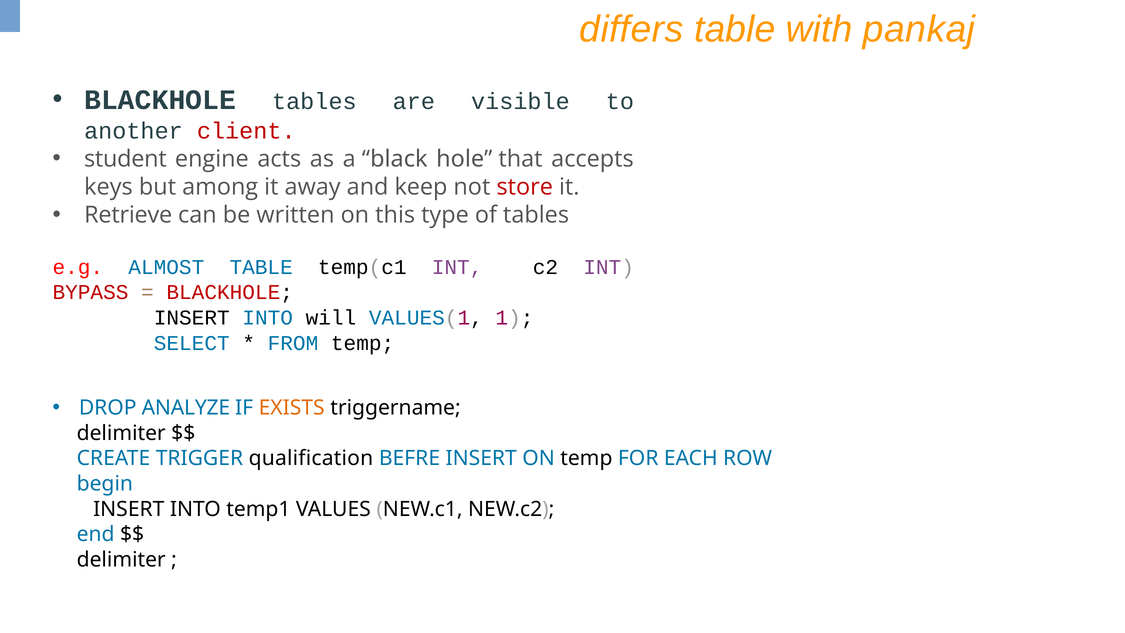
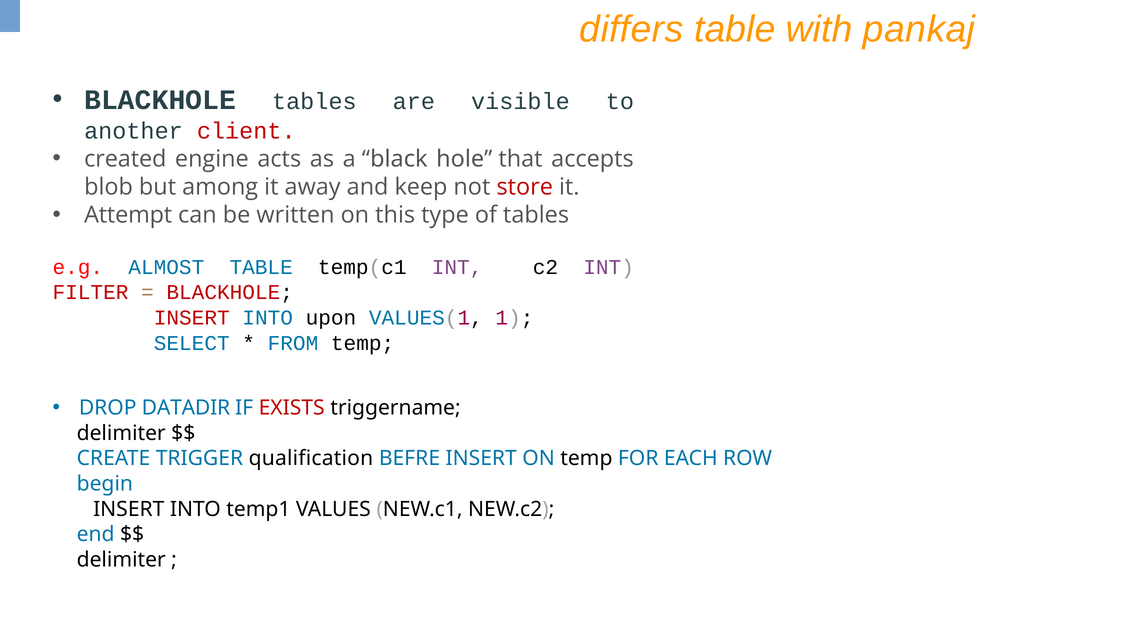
student: student -> created (125, 159)
keys: keys -> blob (109, 187)
Retrieve: Retrieve -> Attempt (128, 215)
BYPASS: BYPASS -> FILTER (90, 292)
INSERT colour: black -> red (192, 318)
will: will -> upon (331, 318)
ANALYZE: ANALYZE -> DATADIR (186, 408)
EXISTS colour: orange -> red (292, 408)
